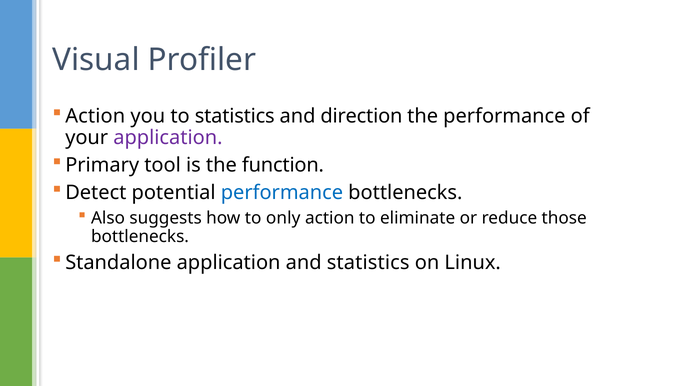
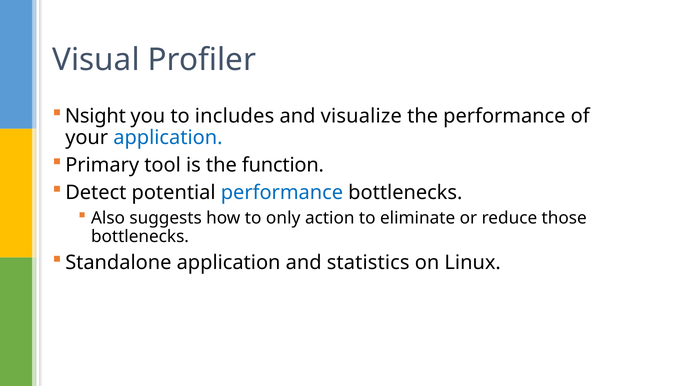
Action: Action -> Nsight (95, 116)
to statistics: statistics -> includes (235, 116)
direction: direction -> visualize (361, 116)
application colour: purple -> blue (168, 138)
